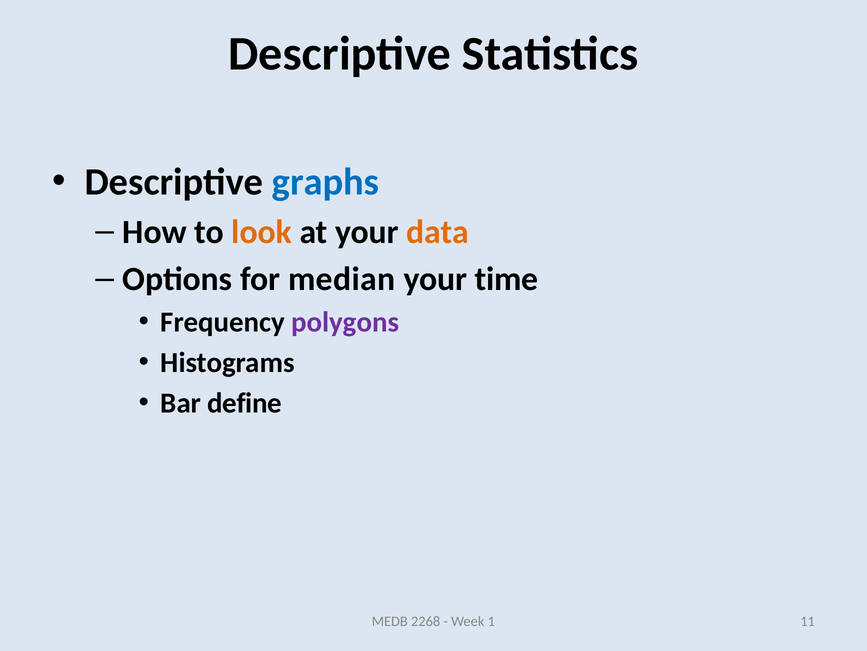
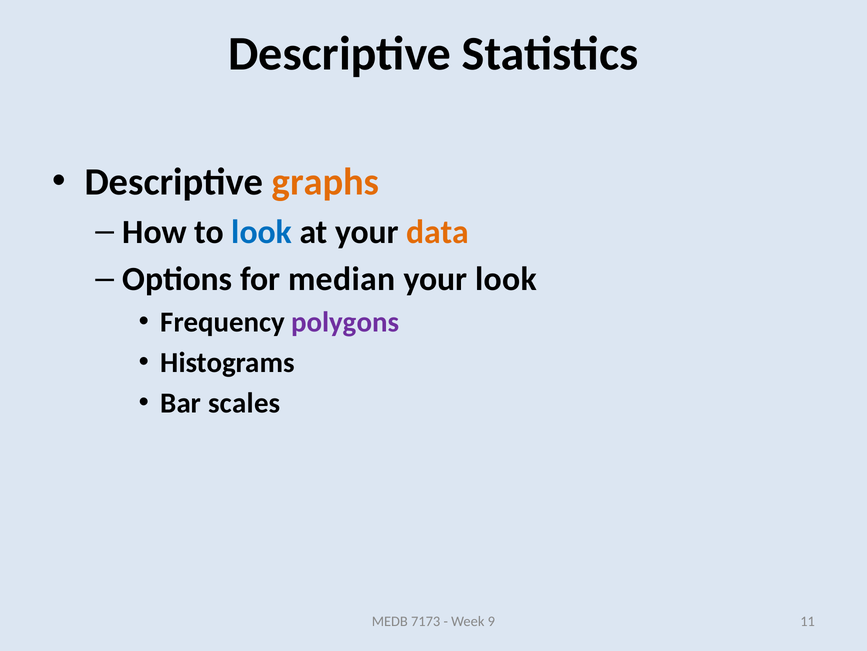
graphs colour: blue -> orange (325, 182)
look colour: orange -> blue (262, 232)
your time: time -> look (506, 279)
define: define -> scales (244, 403)
2268: 2268 -> 7173 (426, 621)
1: 1 -> 9 (491, 621)
